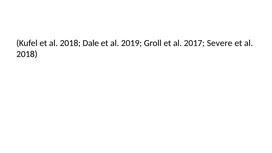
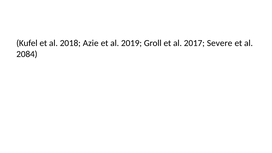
Dale: Dale -> Azie (91, 43)
2018: 2018 -> 2084 (27, 54)
